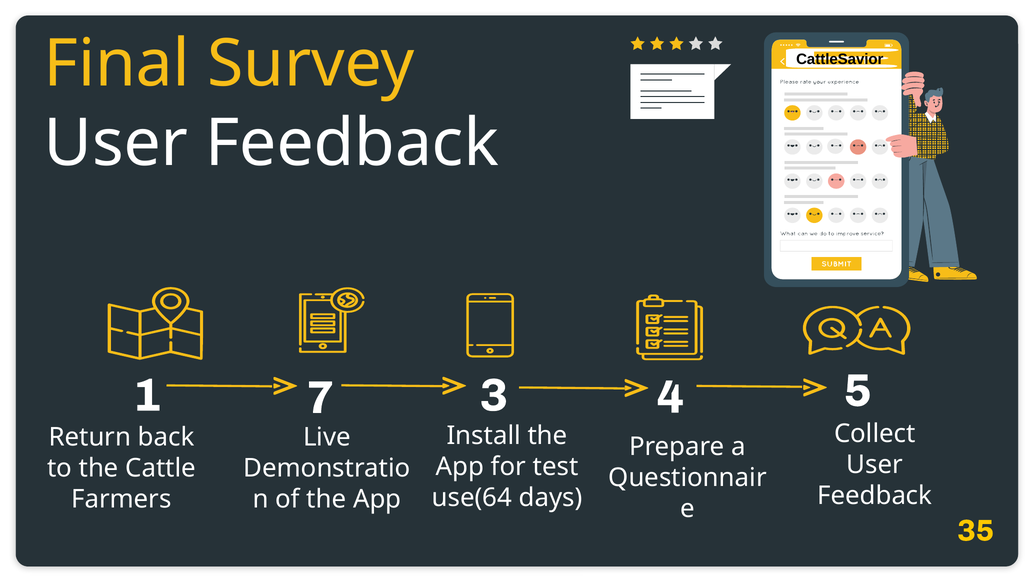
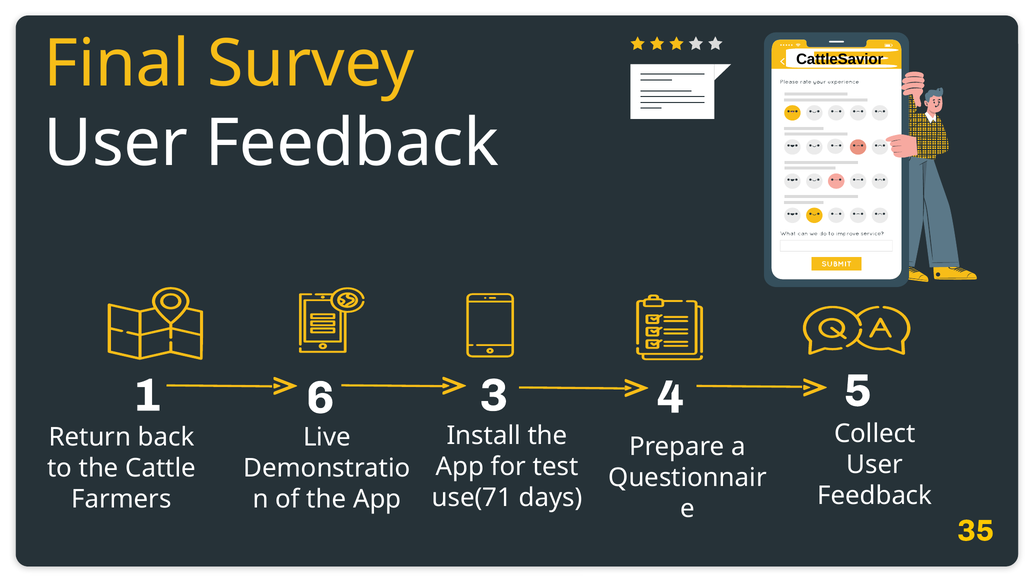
7: 7 -> 6 (320, 398)
use(64: use(64 -> use(71 (472, 497)
